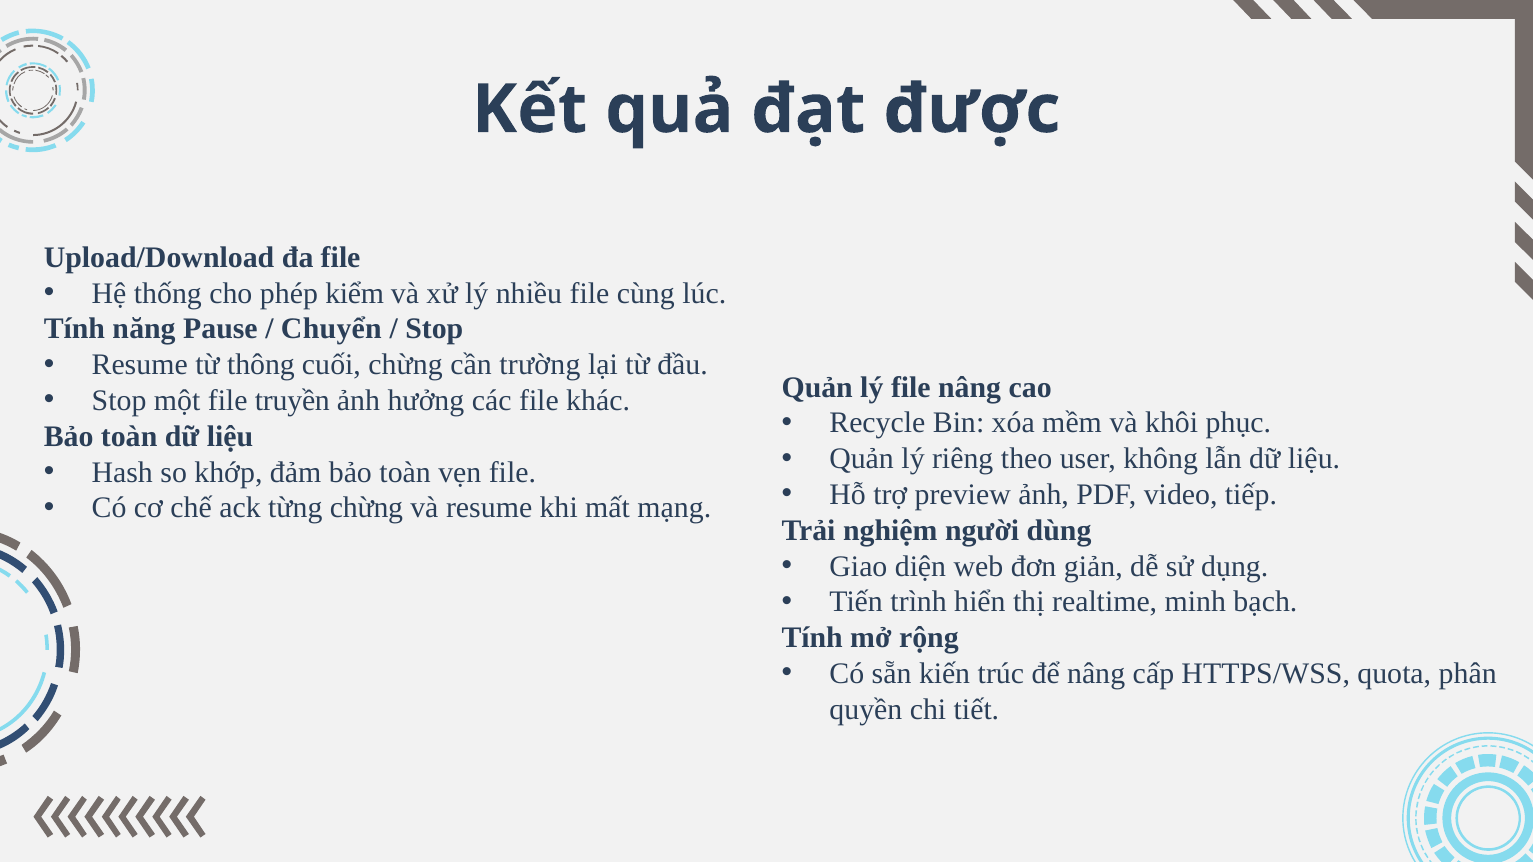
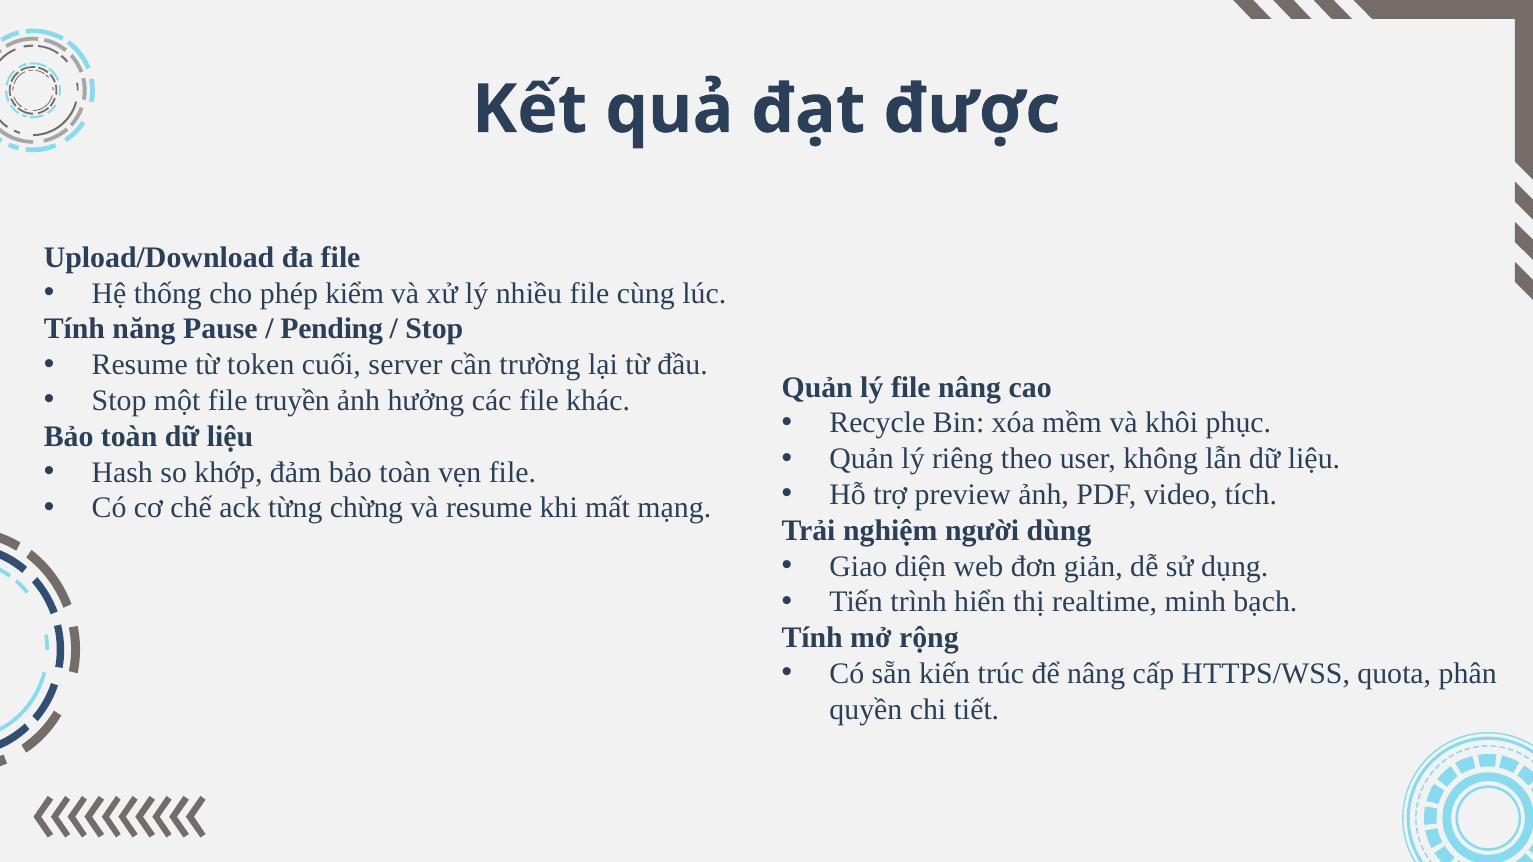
Chuyển: Chuyển -> Pending (332, 329)
thông: thông -> token (261, 365)
cuối chừng: chừng -> server (406, 365)
tiếp: tiếp -> tích (1251, 495)
